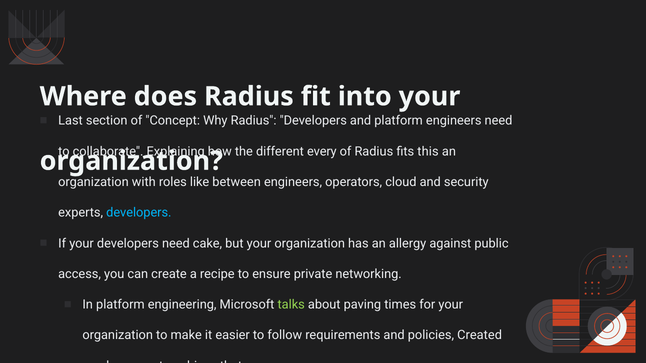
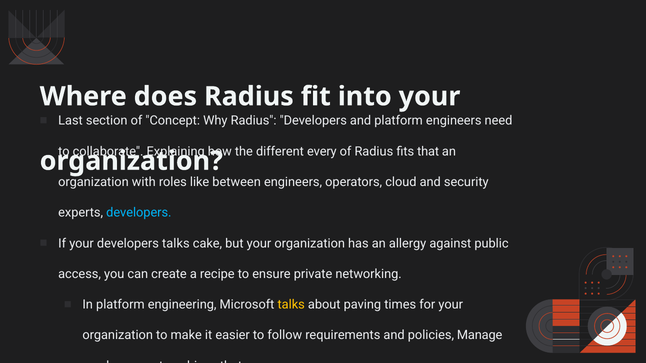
fits this: this -> that (428, 152)
developers need: need -> talks (176, 244)
talks colour: light green -> yellow (291, 305)
Created: Created -> Manage (480, 336)
